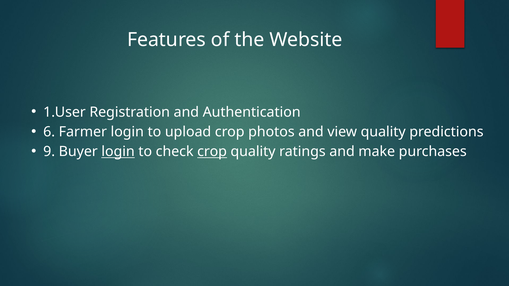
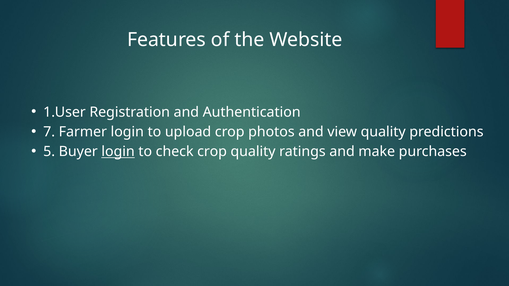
6: 6 -> 7 (49, 132)
9: 9 -> 5 (49, 152)
crop underline: present -> none (212, 152)
